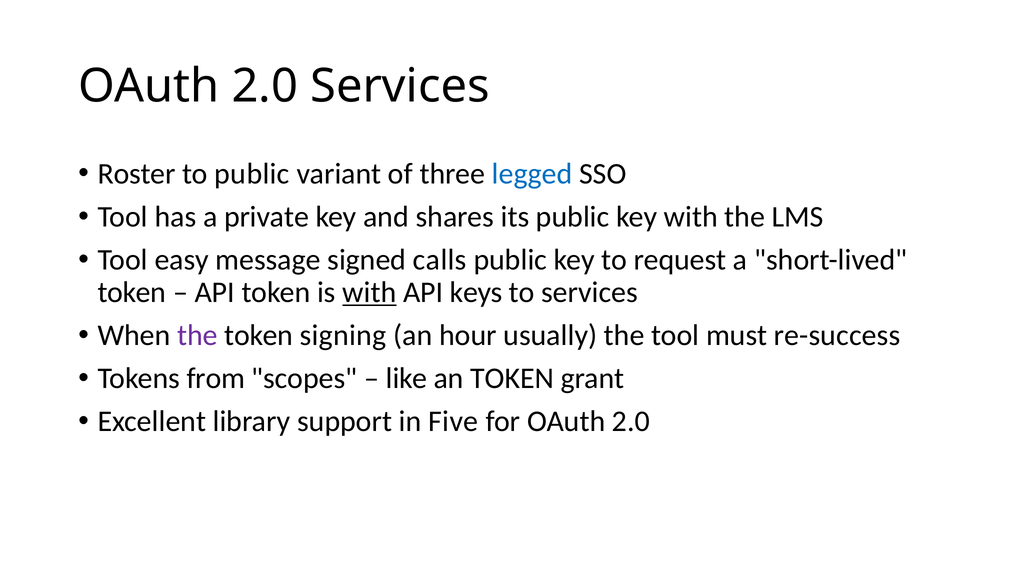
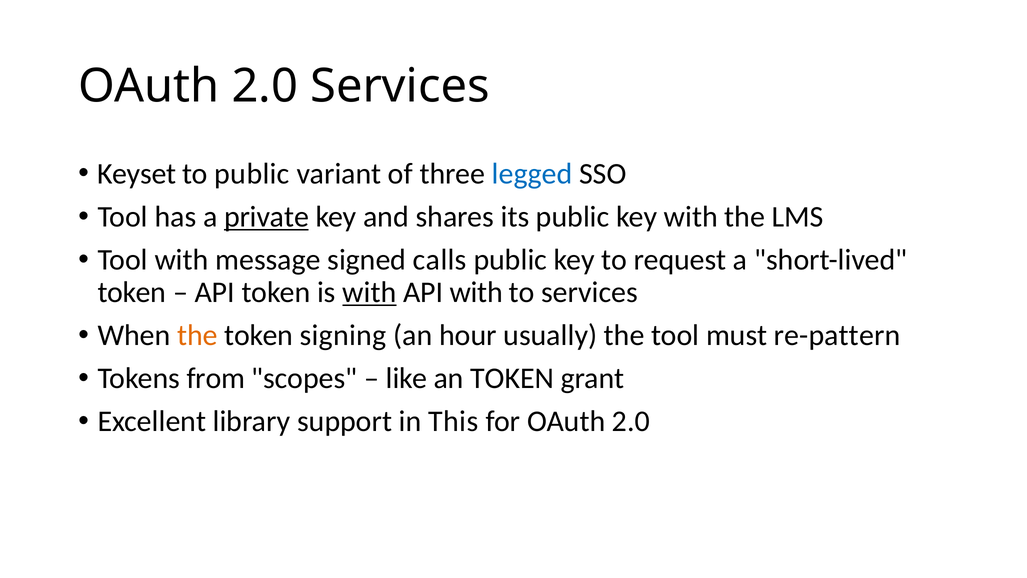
Roster: Roster -> Keyset (137, 174)
private underline: none -> present (266, 217)
Tool easy: easy -> with (182, 260)
API keys: keys -> with (476, 292)
the colour: purple -> orange (197, 335)
re-success: re-success -> re-pattern (837, 335)
Five: Five -> This (453, 421)
